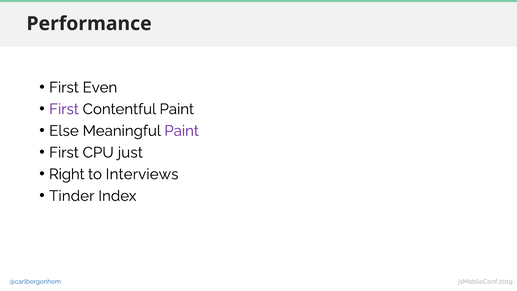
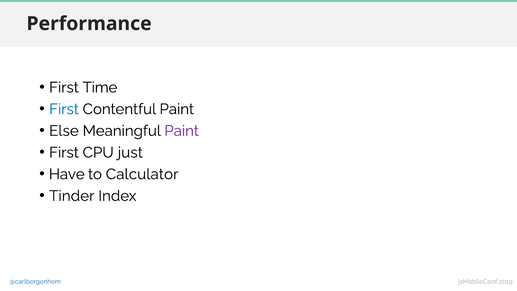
Even: Even -> Time (100, 87)
First colour: purple -> blue (64, 109)
Right: Right -> Have (67, 174)
Interviews: Interviews -> Calculator (142, 174)
